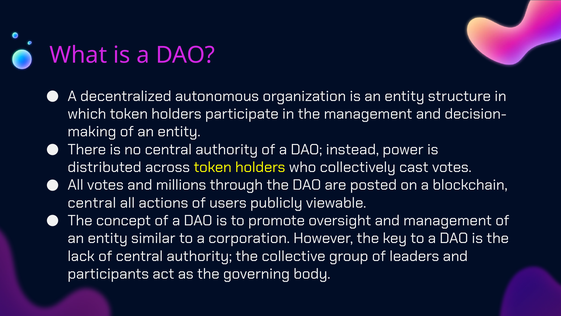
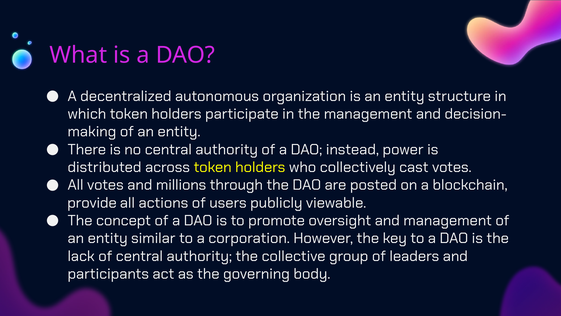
central: central -> provide (92, 203)
